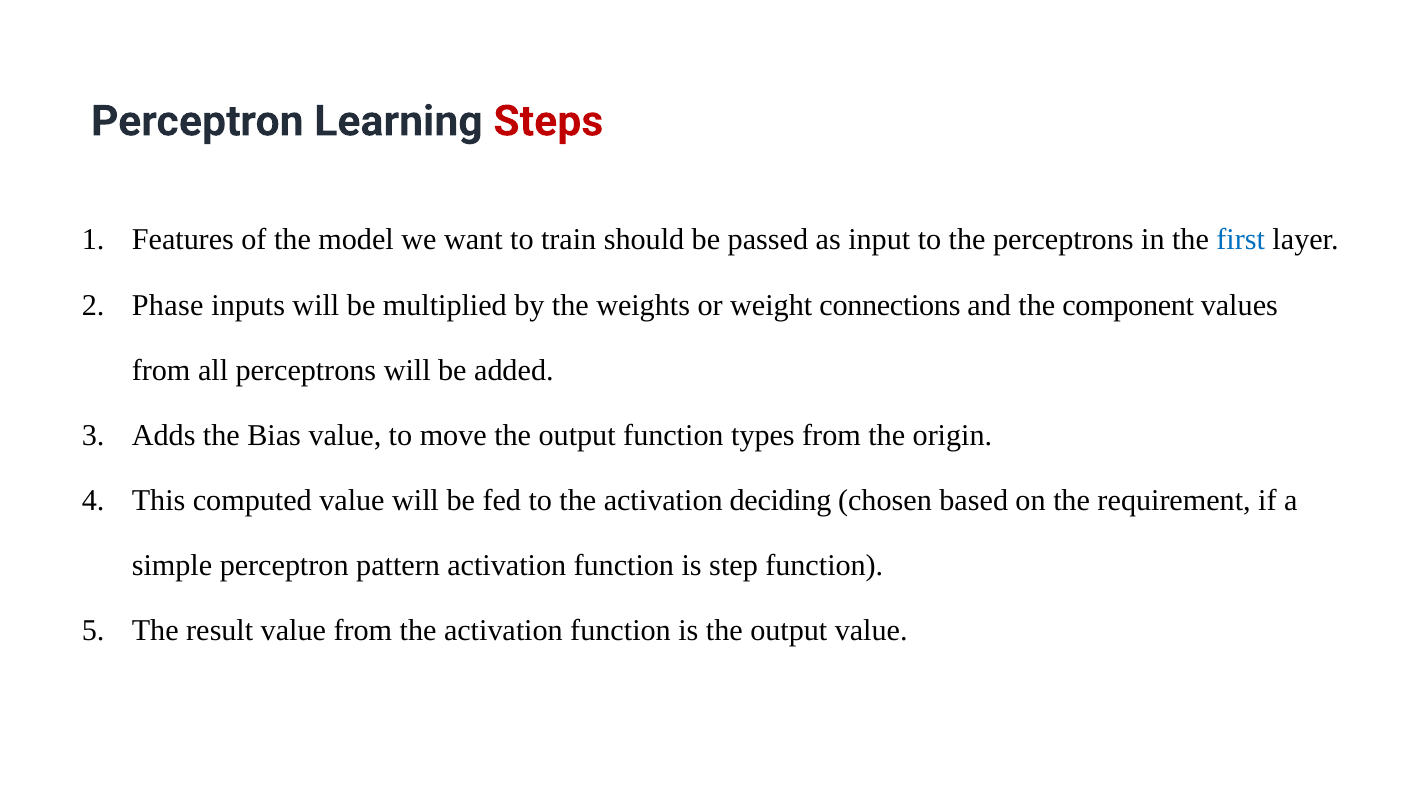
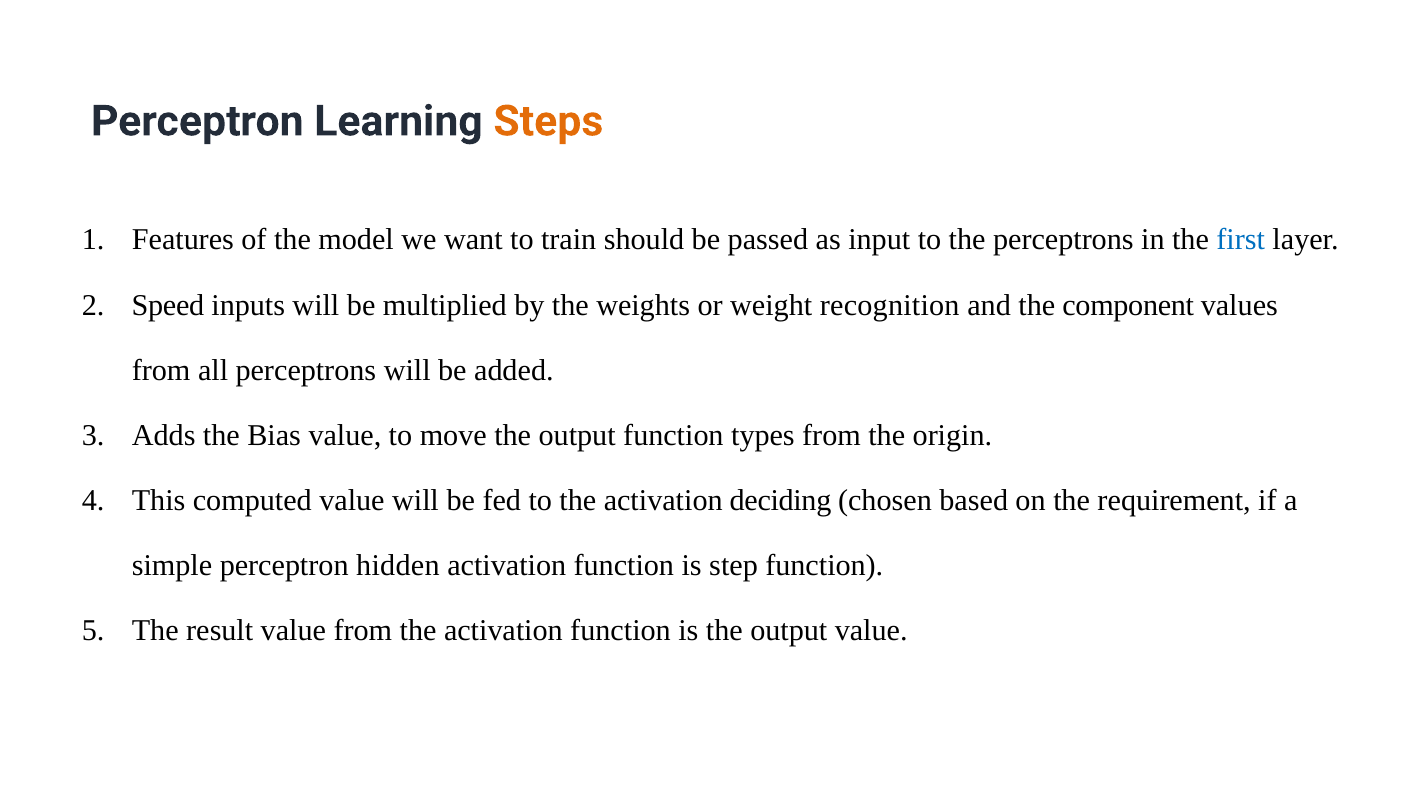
Steps colour: red -> orange (548, 121)
Phase: Phase -> Speed (168, 305)
connections: connections -> recognition (890, 305)
pattern: pattern -> hidden (398, 566)
